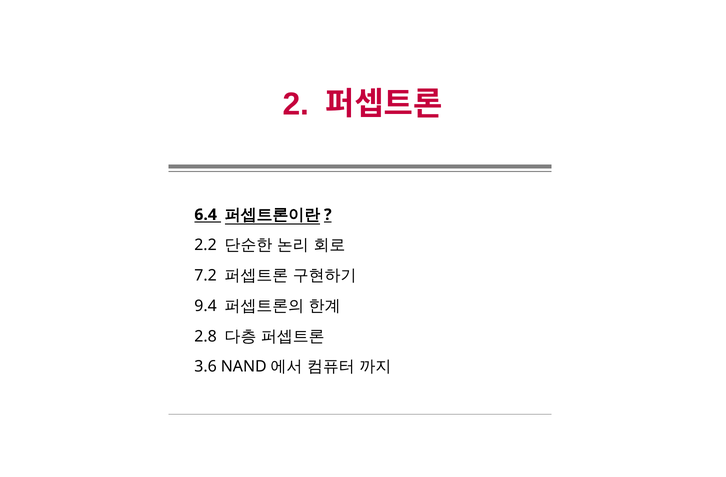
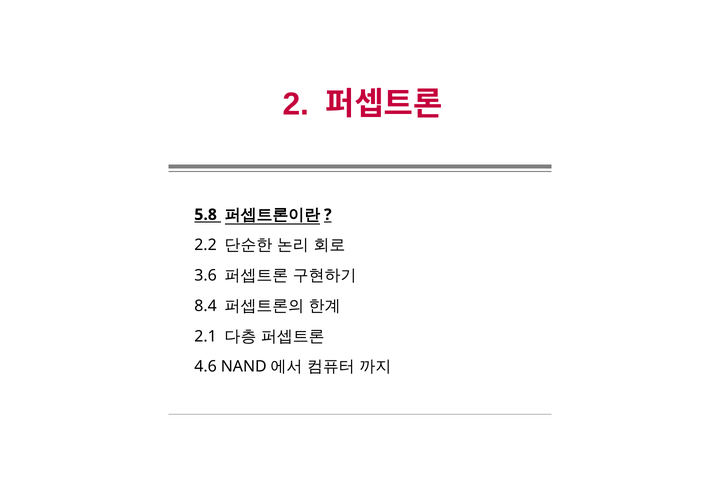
6.4: 6.4 -> 5.8 (206, 215)
7.2: 7.2 -> 3.6 (206, 275)
9.4: 9.4 -> 8.4 (206, 306)
2.8: 2.8 -> 2.1 (206, 336)
3.6: 3.6 -> 4.6 (206, 367)
